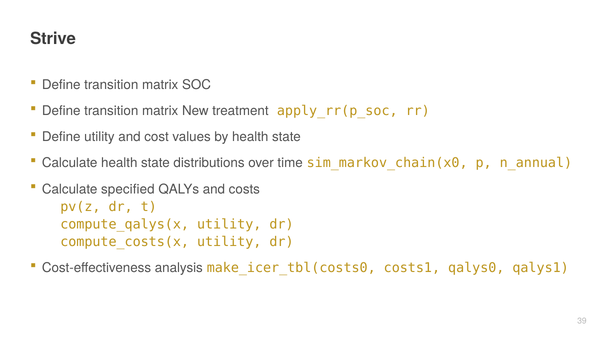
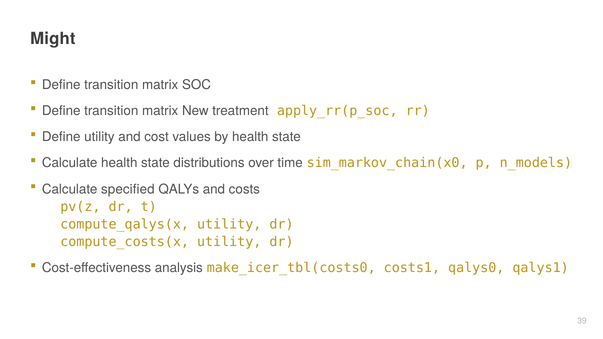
Strive: Strive -> Might (53, 39)
n_annual: n_annual -> n_models (536, 163)
